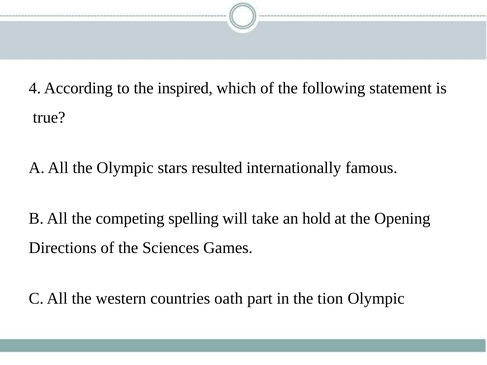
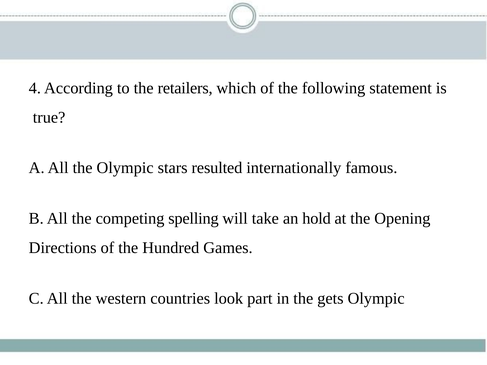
inspired: inspired -> retailers (185, 88)
Sciences: Sciences -> Hundred (171, 247)
oath: oath -> look (229, 298)
tion: tion -> gets (330, 298)
